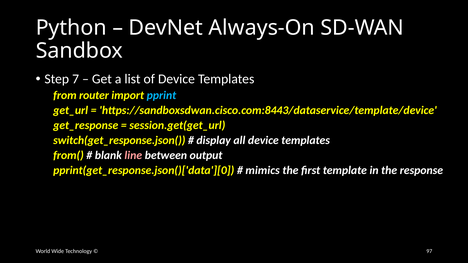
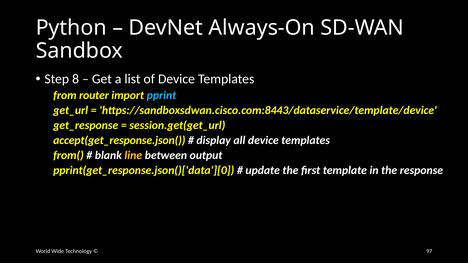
7: 7 -> 8 (76, 79)
switch(get_response.json(: switch(get_response.json( -> accept(get_response.json( (119, 140)
line colour: pink -> yellow (133, 155)
mimics: mimics -> update (263, 171)
